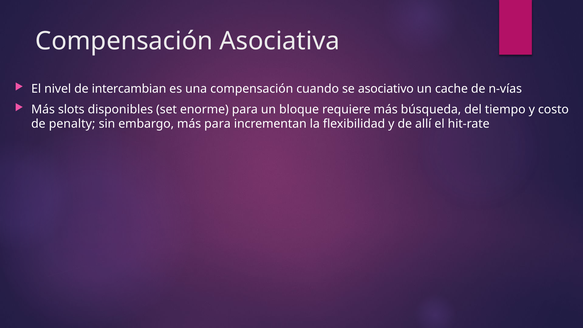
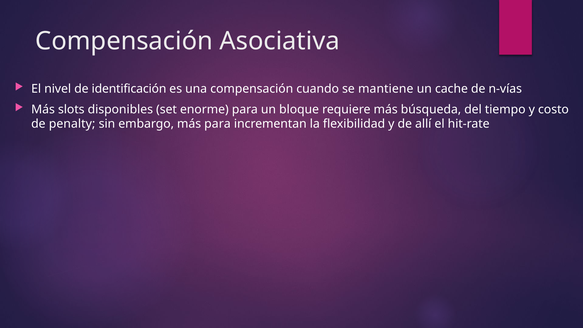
intercambian: intercambian -> identificación (129, 89)
asociativo: asociativo -> mantiene (386, 89)
